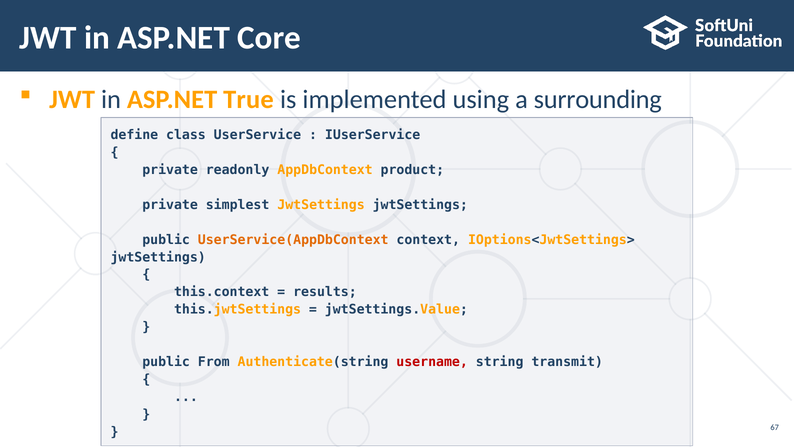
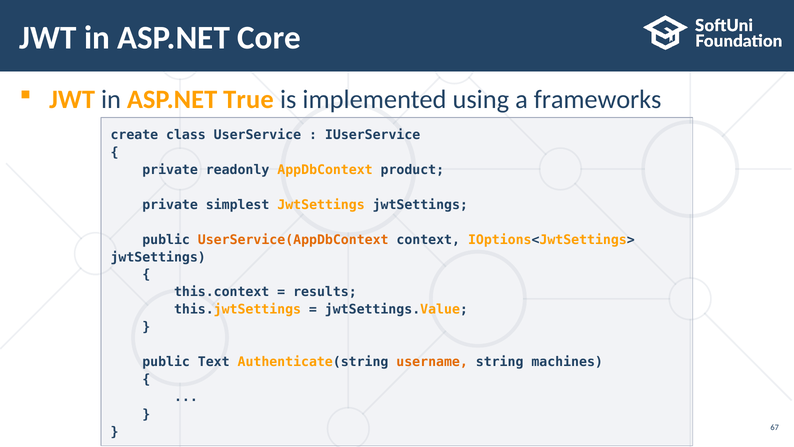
surrounding: surrounding -> frameworks (598, 100)
define: define -> create (134, 135)
From: From -> Text (214, 362)
username colour: red -> orange (432, 362)
transmit: transmit -> machines (567, 362)
